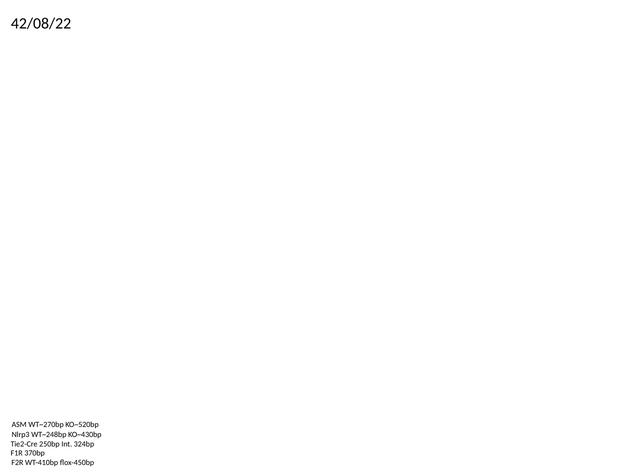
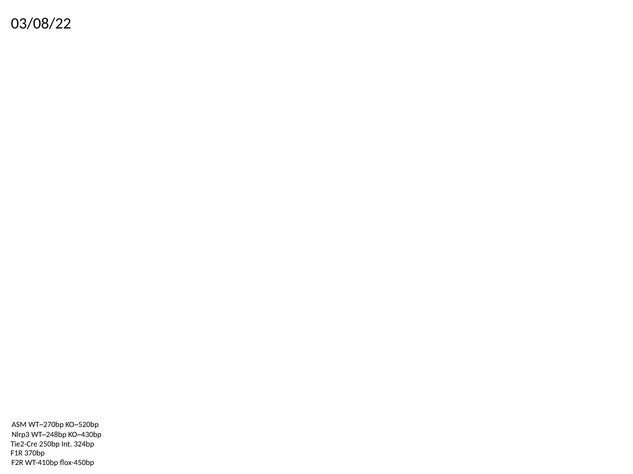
42/08/22: 42/08/22 -> 03/08/22 (41, 24)
